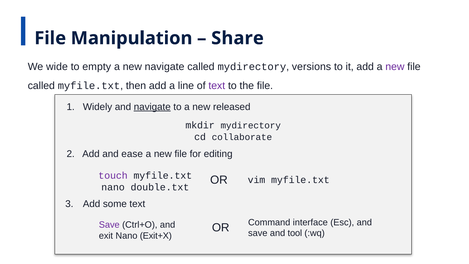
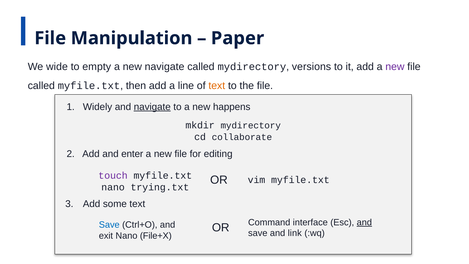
Share: Share -> Paper (238, 38)
text colour: purple -> orange (217, 86)
released: released -> happens (232, 107)
ease: ease -> enter (132, 154)
double.txt: double.txt -> trying.txt (160, 187)
Save colour: purple -> blue (109, 225)
and underline: none -> present (364, 222)
tool: tool -> link (295, 233)
Exit+X: Exit+X -> File+X (156, 236)
